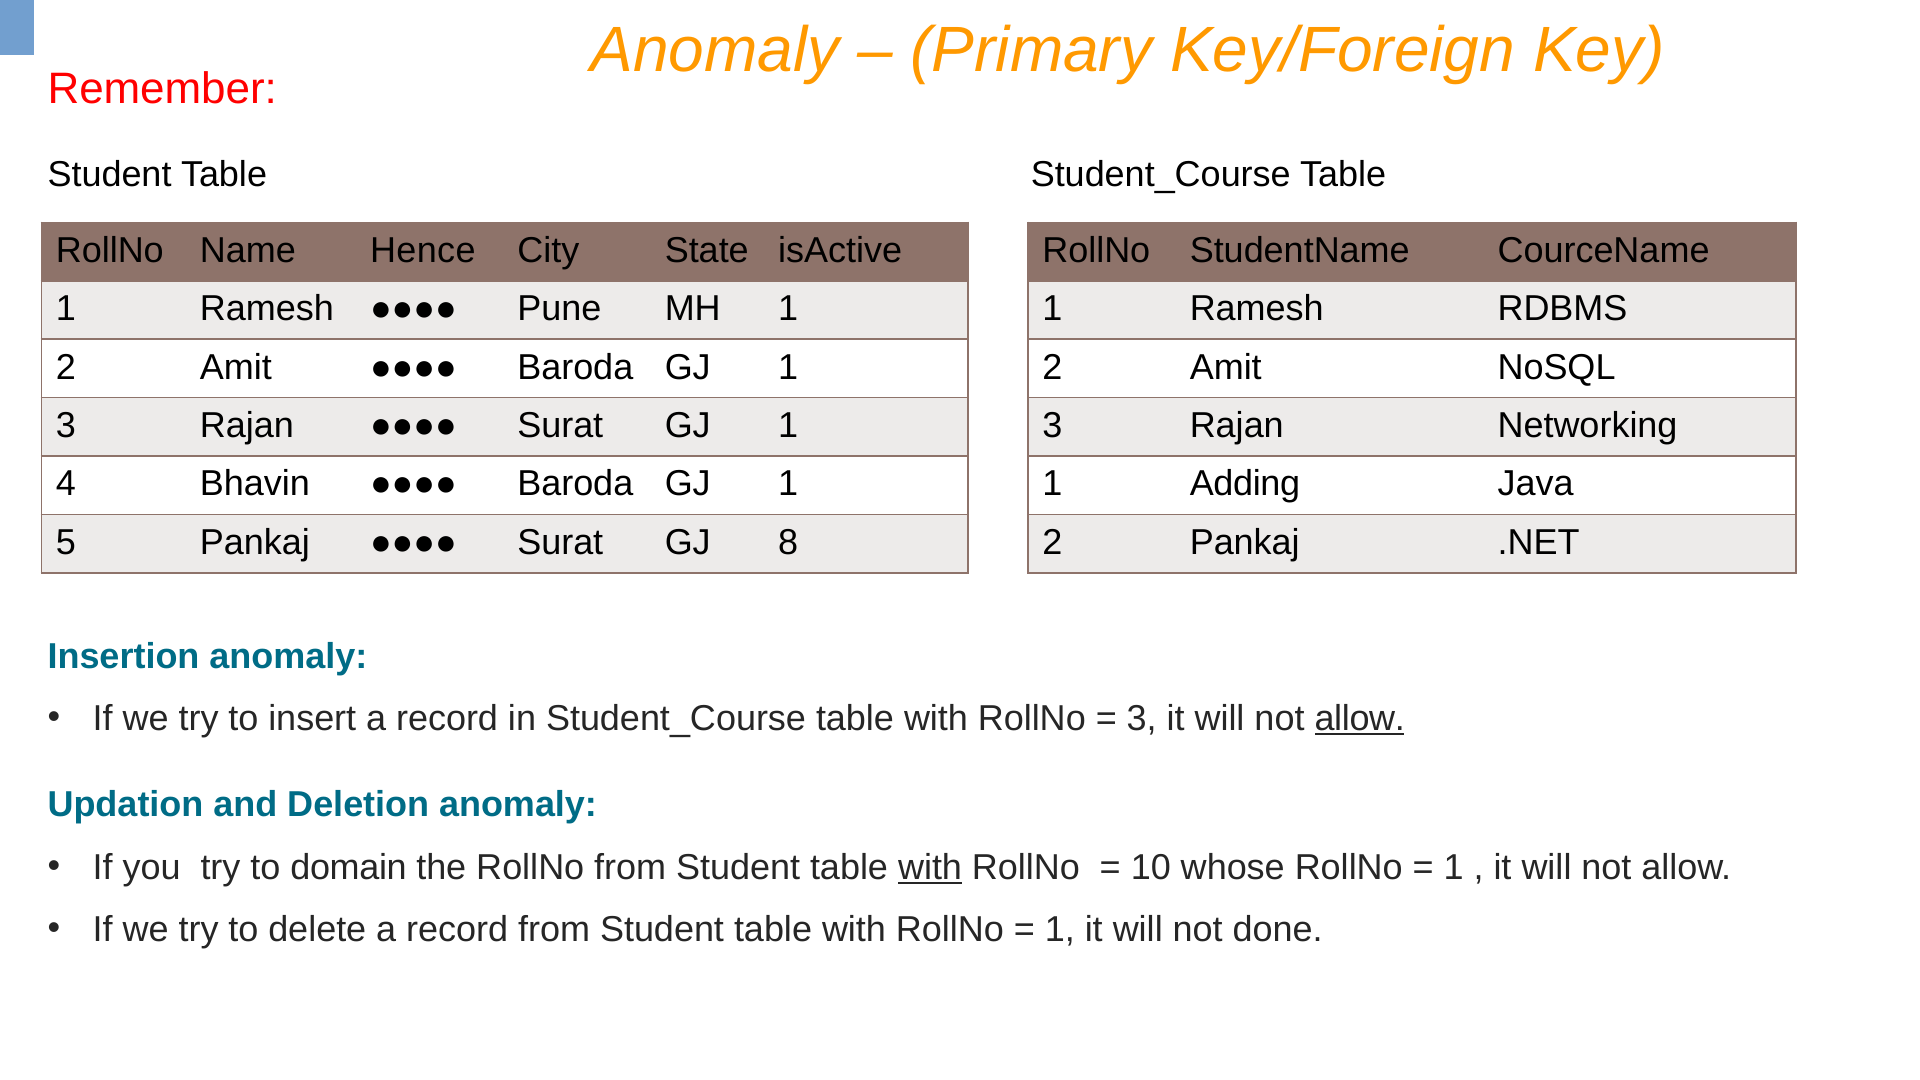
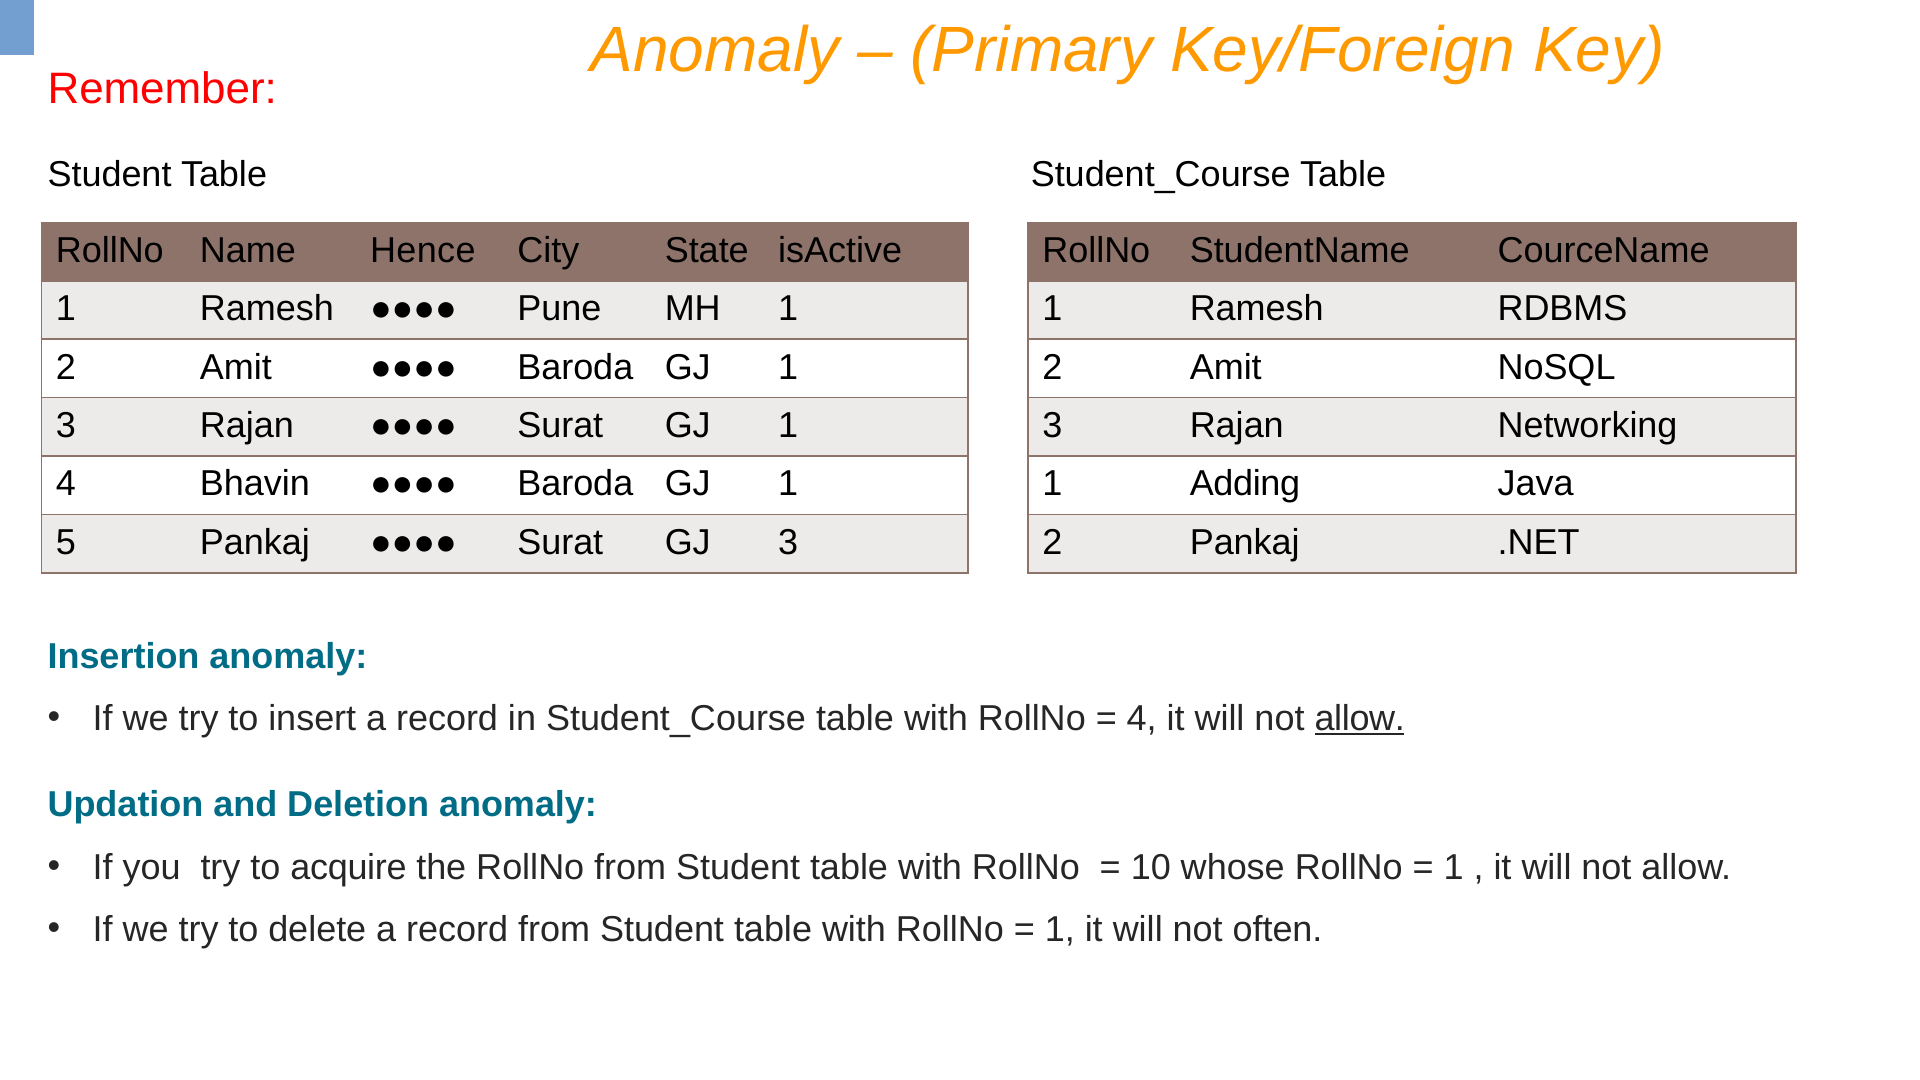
GJ 8: 8 -> 3 (788, 542)
3: 3 -> 4 (1142, 719)
domain: domain -> acquire (348, 867)
with underline: present -> none (930, 867)
done: done -> often (1278, 930)
